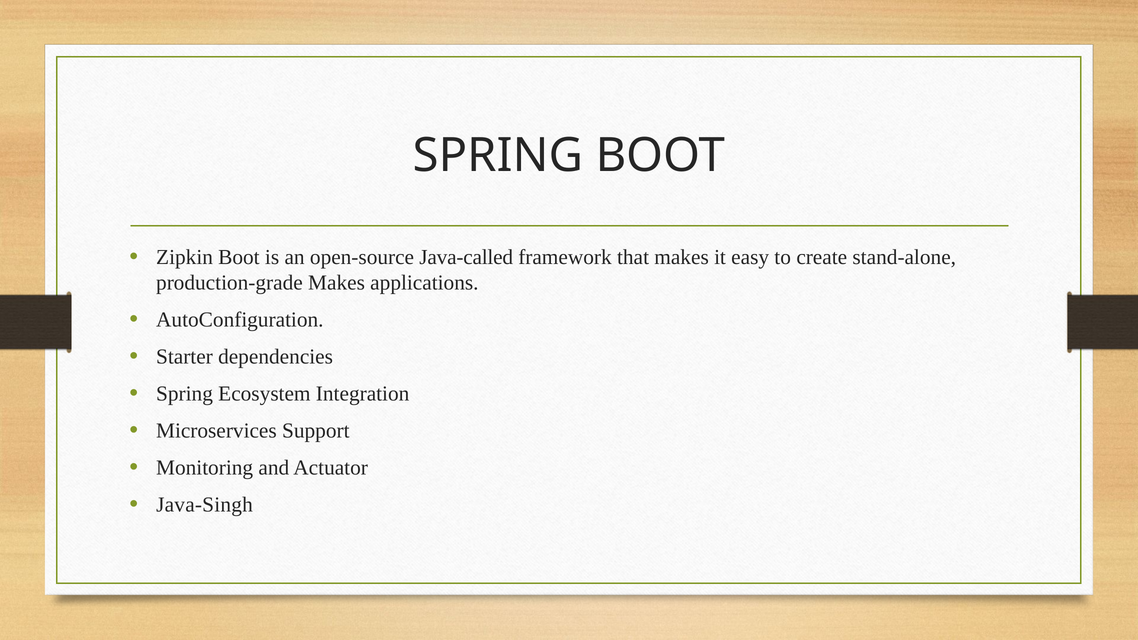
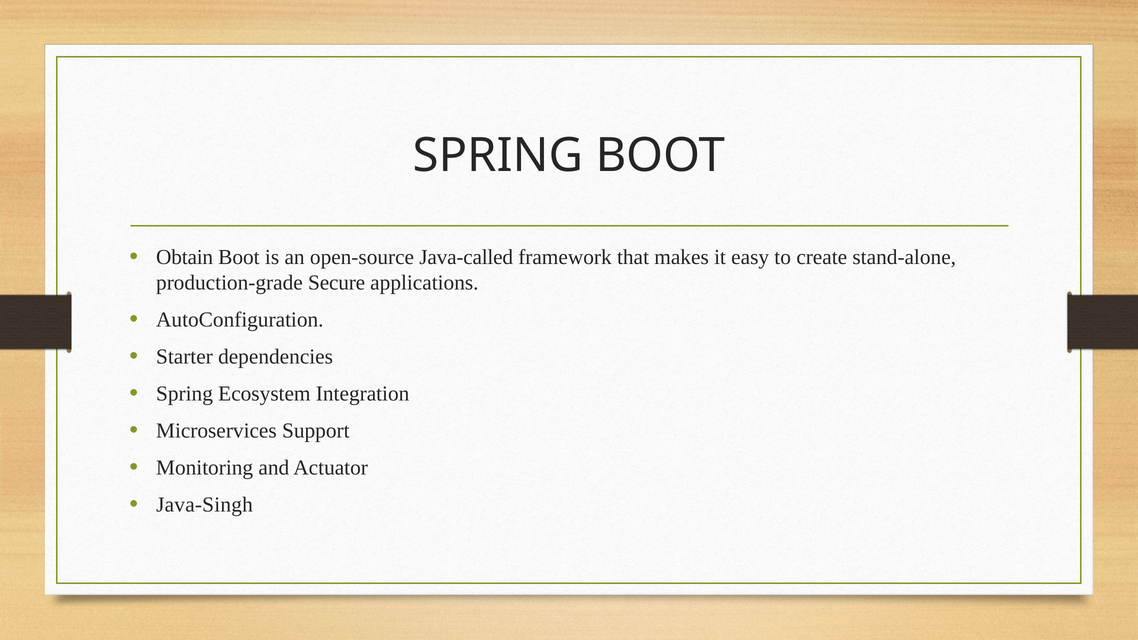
Zipkin: Zipkin -> Obtain (185, 257)
production-grade Makes: Makes -> Secure (337, 283)
